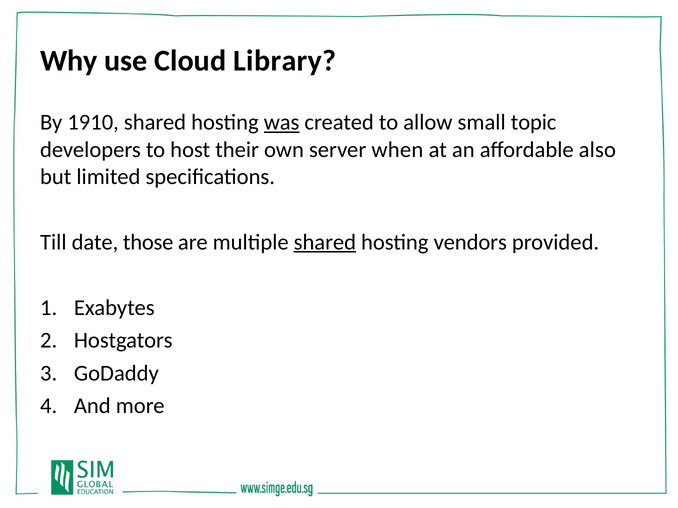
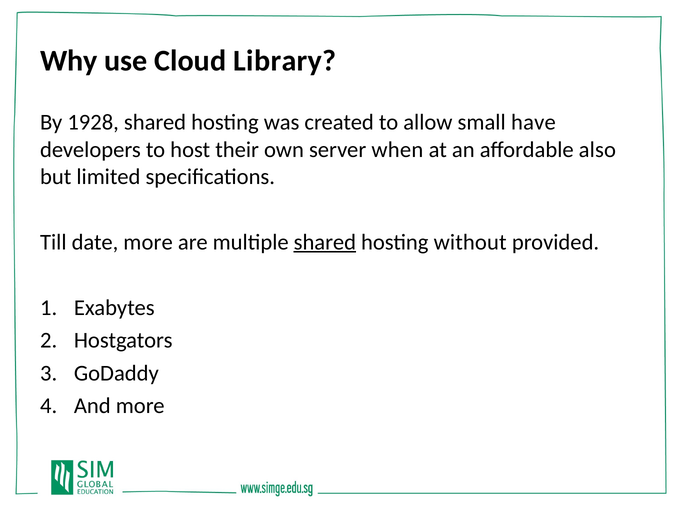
1910: 1910 -> 1928 (93, 123)
was underline: present -> none (282, 123)
topic: topic -> have (533, 123)
date those: those -> more (148, 242)
vendors: vendors -> without (470, 242)
